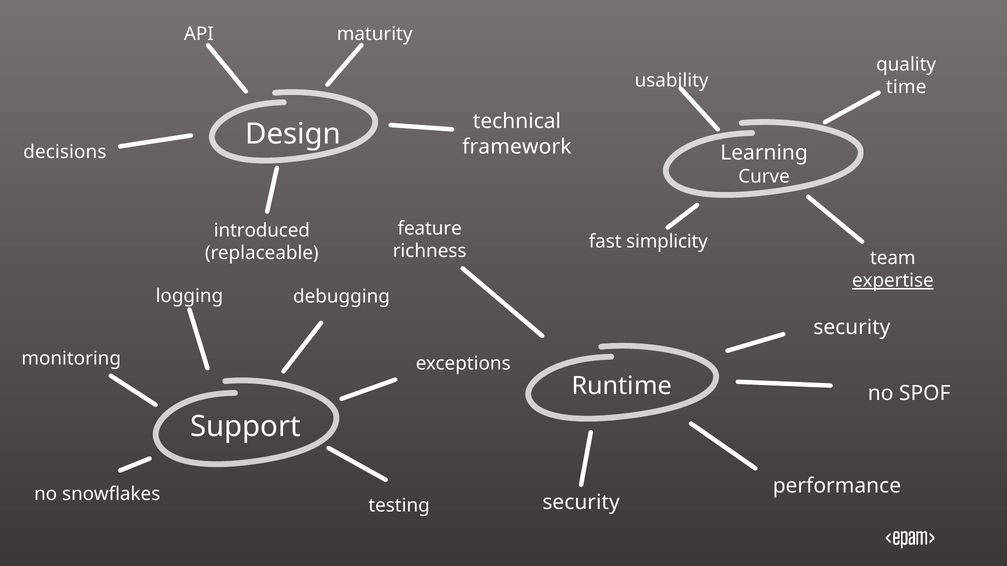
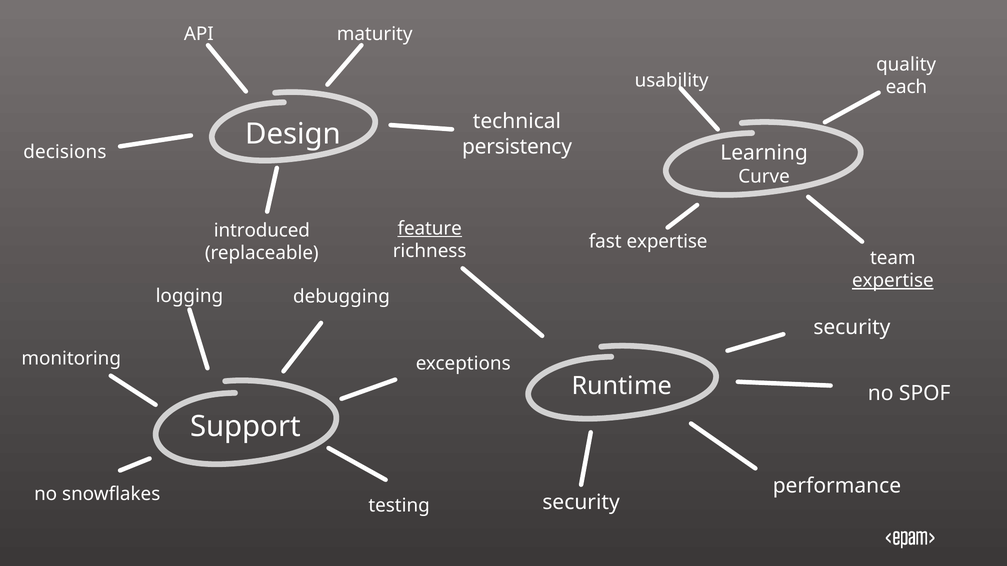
time: time -> each (906, 87)
framework: framework -> persistency (517, 147)
feature underline: none -> present (430, 228)
fast simplicity: simplicity -> expertise (667, 242)
